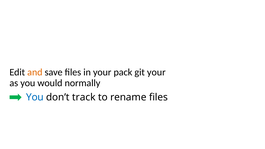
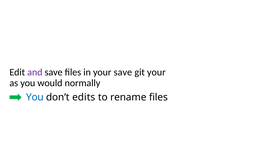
and colour: orange -> purple (35, 72)
your pack: pack -> save (123, 72)
track: track -> edits (84, 97)
